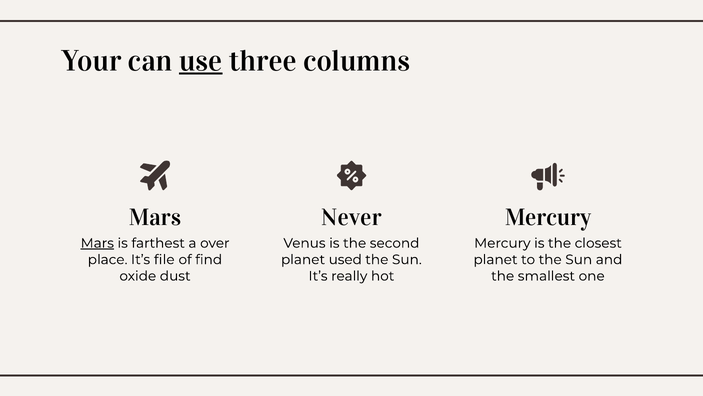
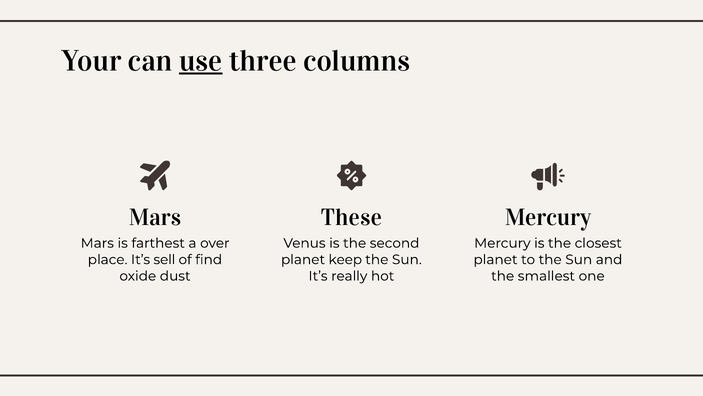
Never: Never -> These (351, 217)
Mars underline: present -> none (97, 243)
file: file -> sell (164, 259)
used: used -> keep (345, 259)
